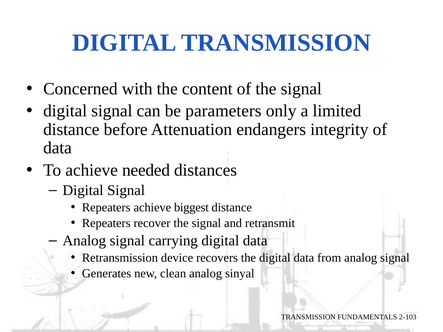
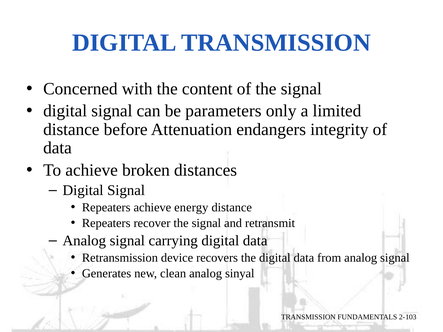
needed: needed -> broken (146, 170)
biggest: biggest -> energy (191, 207)
